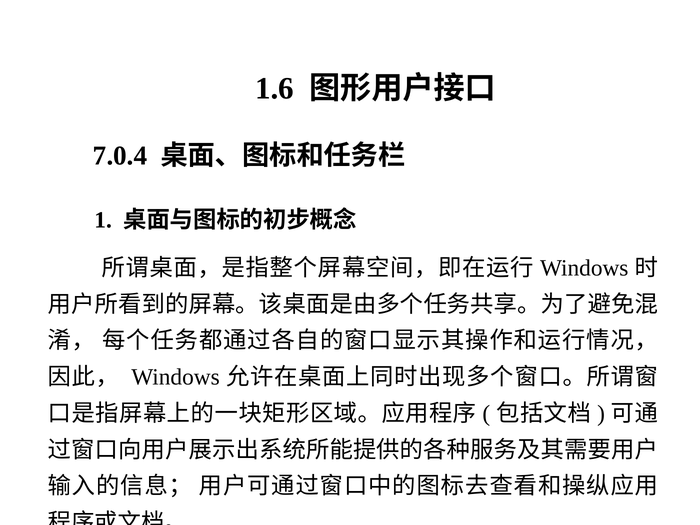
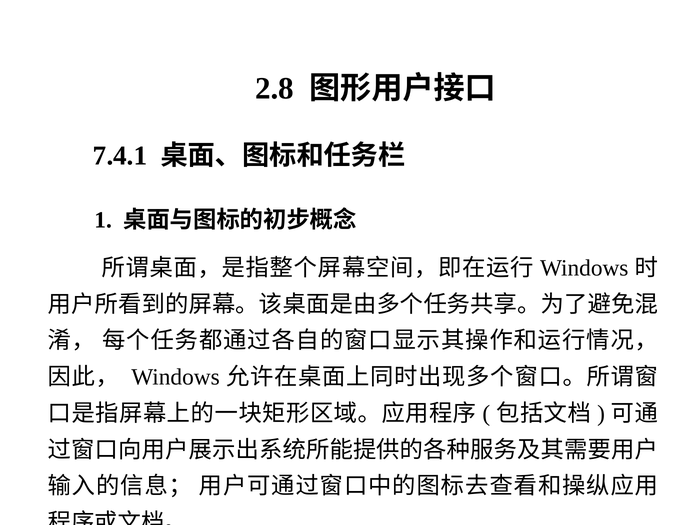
1.6: 1.6 -> 2.8 (275, 88)
7.0.4: 7.0.4 -> 7.4.1 (120, 156)
